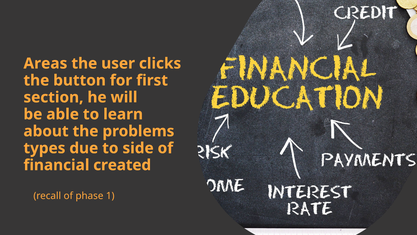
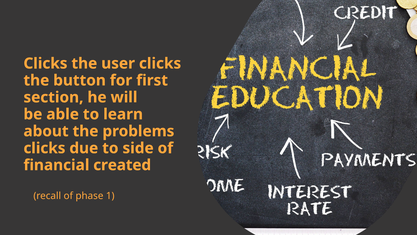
Areas: Areas -> Clicks (45, 63)
types: types -> clicks (44, 148)
